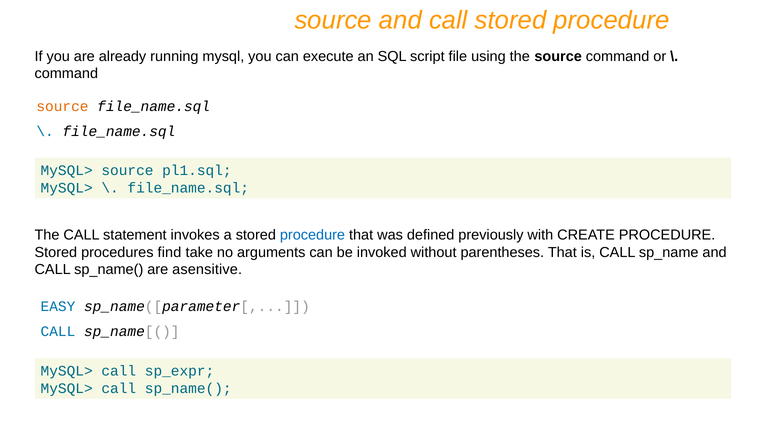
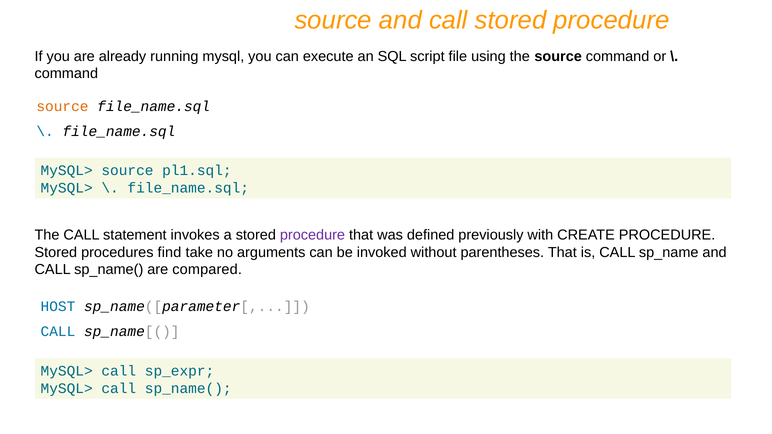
procedure colour: blue -> purple (312, 235)
asensitive: asensitive -> compared (207, 270)
EASY: EASY -> HOST (58, 307)
